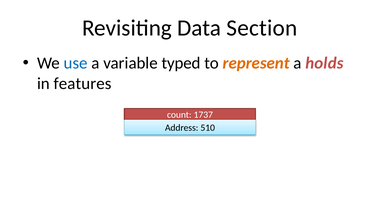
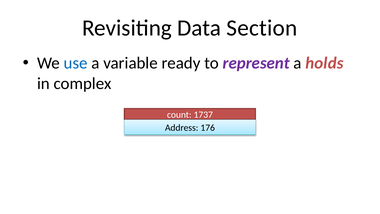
typed: typed -> ready (181, 63)
represent colour: orange -> purple (256, 63)
features: features -> complex (83, 83)
510: 510 -> 176 (208, 128)
